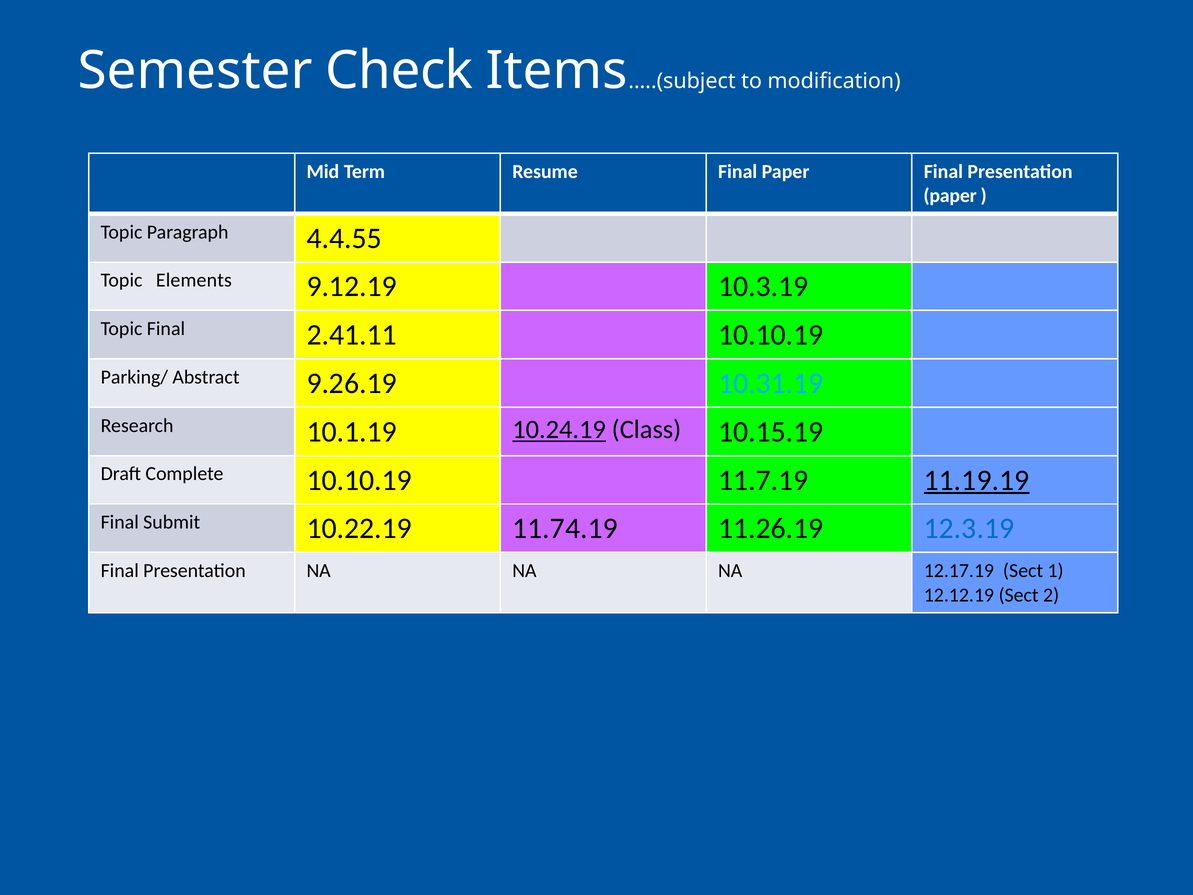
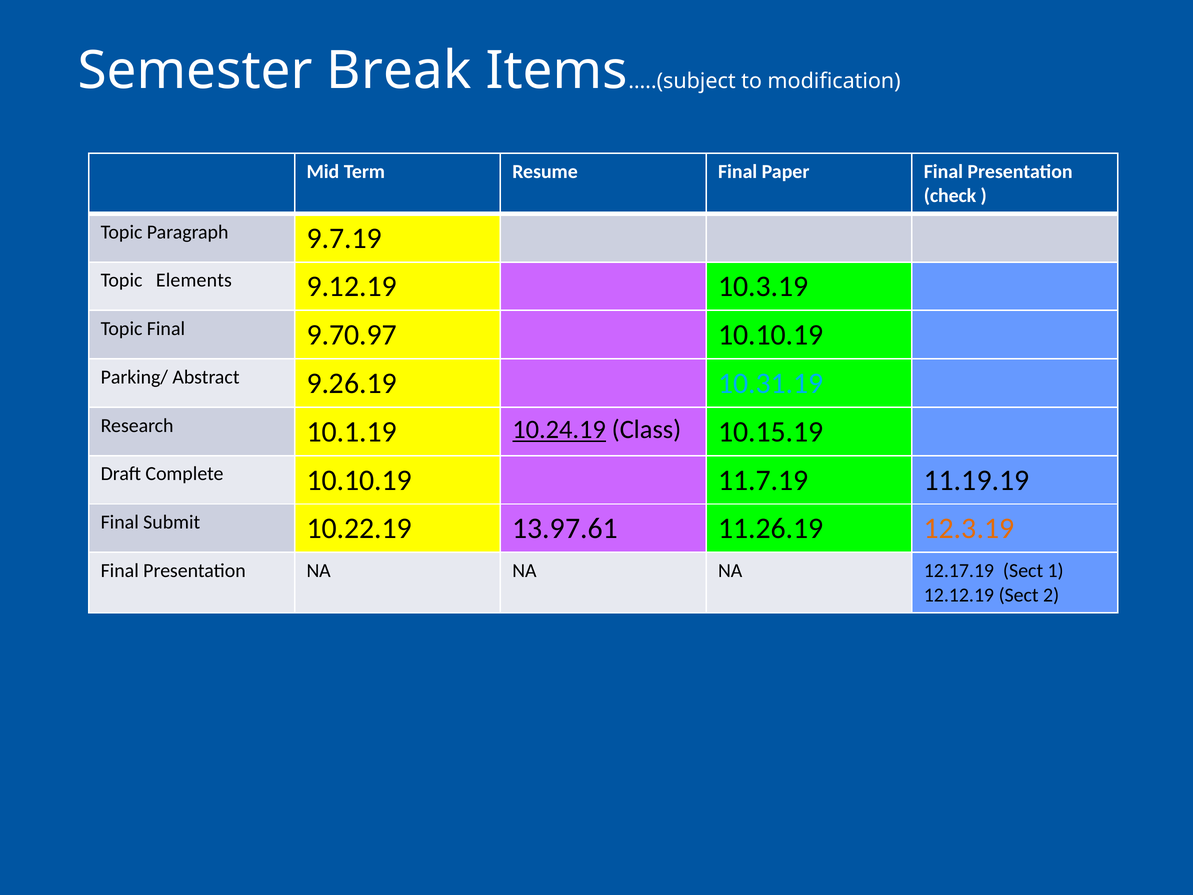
Check: Check -> Break (399, 71)
paper: paper -> check (950, 196)
4.4.55: 4.4.55 -> 9.7.19 (344, 238)
2.41.11: 2.41.11 -> 9.70.97 (352, 335)
11.19.19 underline: present -> none (977, 480)
11.74.19: 11.74.19 -> 13.97.61 (565, 528)
12.3.19 colour: blue -> orange (969, 528)
